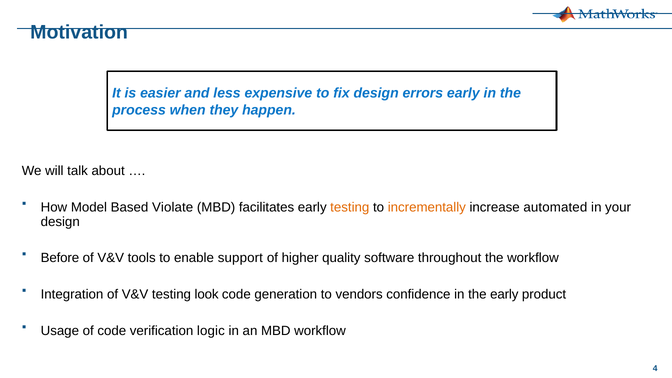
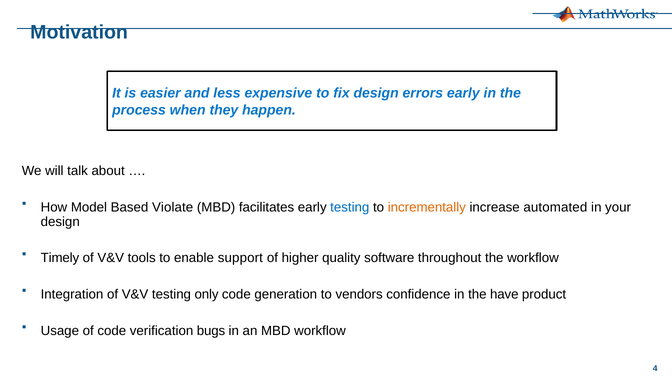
testing colour: orange -> blue (350, 207)
Before: Before -> Timely (60, 258)
look: look -> only (207, 294)
the early: early -> have (504, 294)
logic: logic -> bugs (211, 331)
